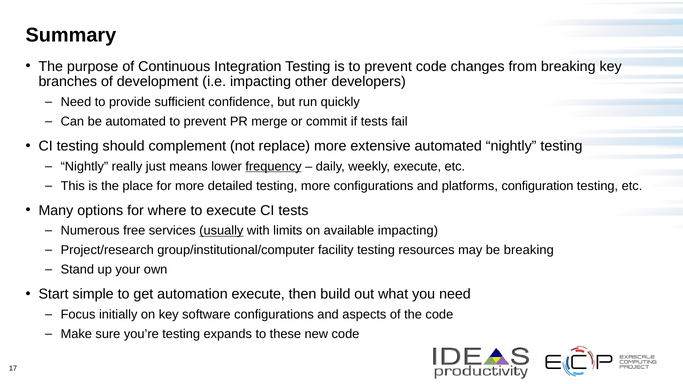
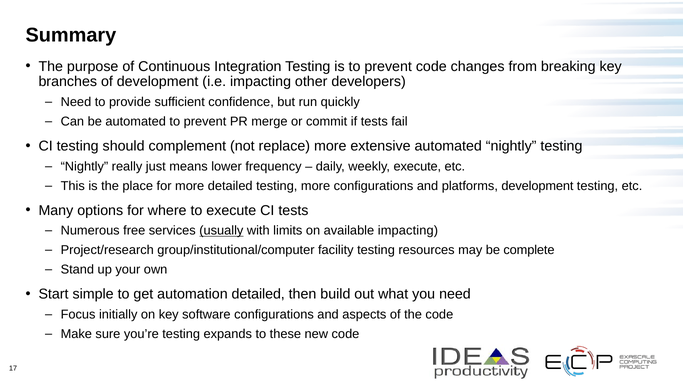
frequency underline: present -> none (274, 166)
platforms configuration: configuration -> development (537, 186)
be breaking: breaking -> complete (529, 250)
automation execute: execute -> detailed (258, 294)
